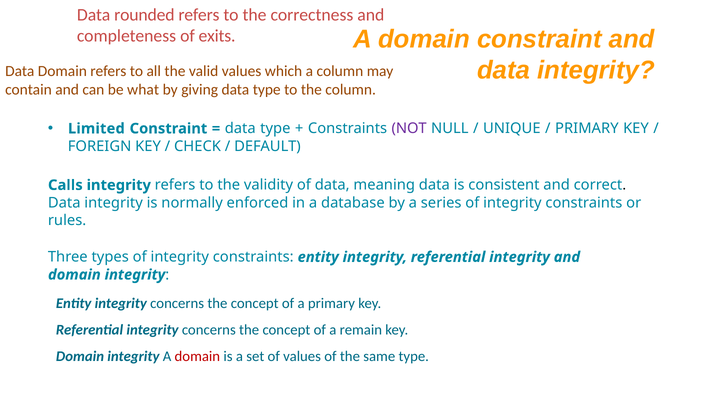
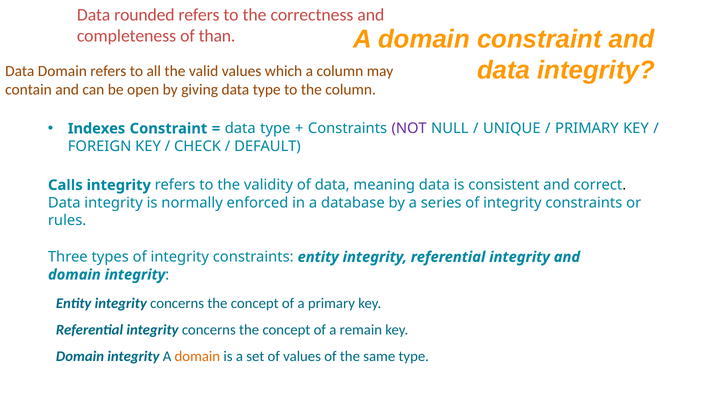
exits: exits -> than (217, 36)
what: what -> open (143, 90)
Limited: Limited -> Indexes (97, 128)
domain colour: red -> orange (197, 356)
